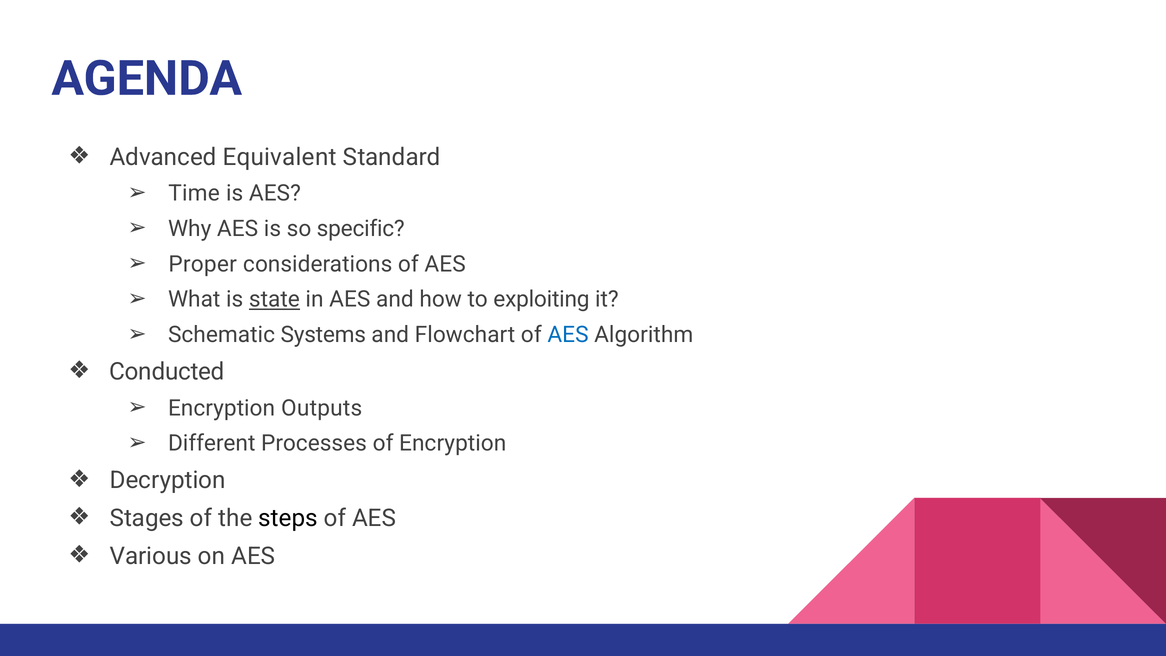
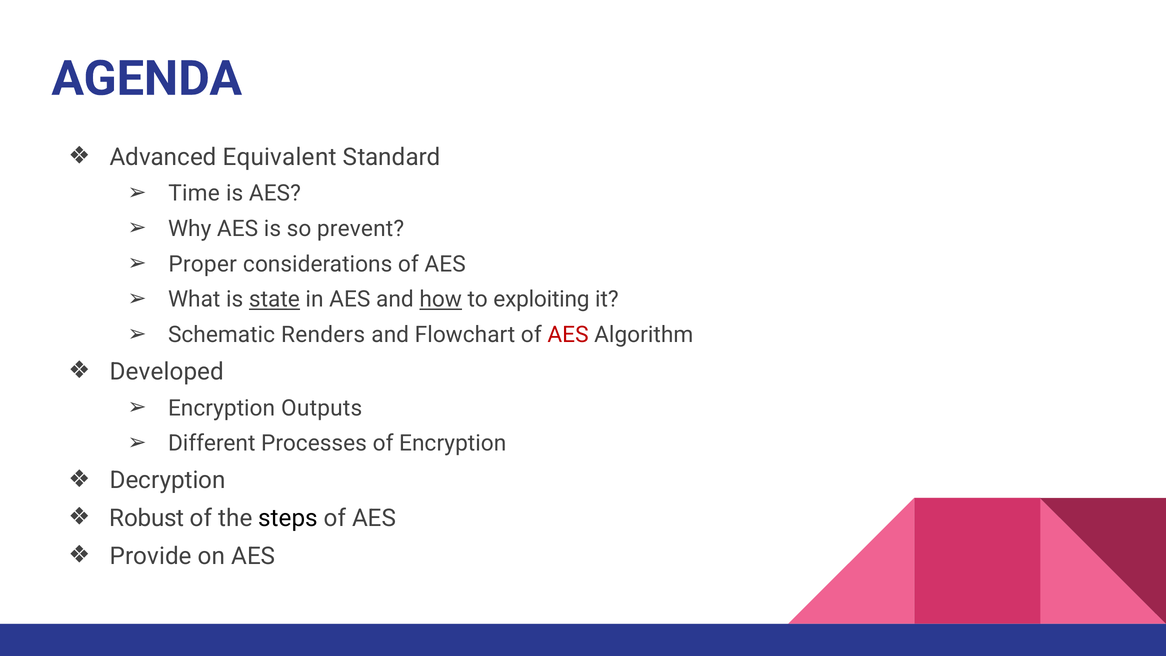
specific: specific -> prevent (361, 229)
how underline: none -> present (441, 299)
Systems: Systems -> Renders (323, 335)
AES colour: blue -> red (568, 335)
Conducted: Conducted -> Developed (167, 372)
Stages: Stages -> Robust (147, 518)
Various: Various -> Provide (151, 556)
